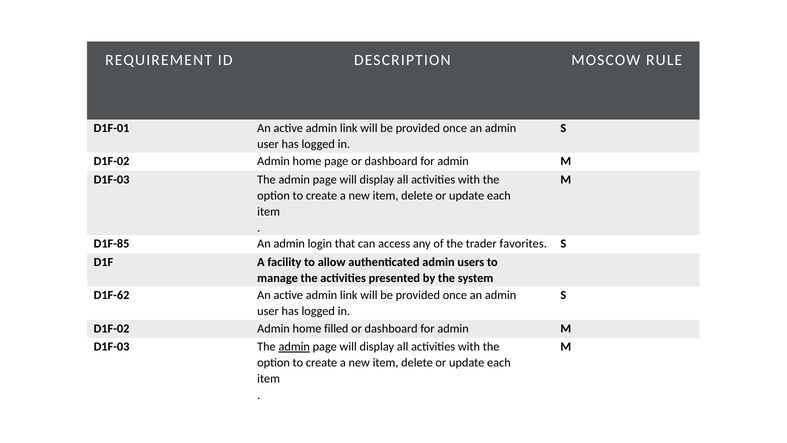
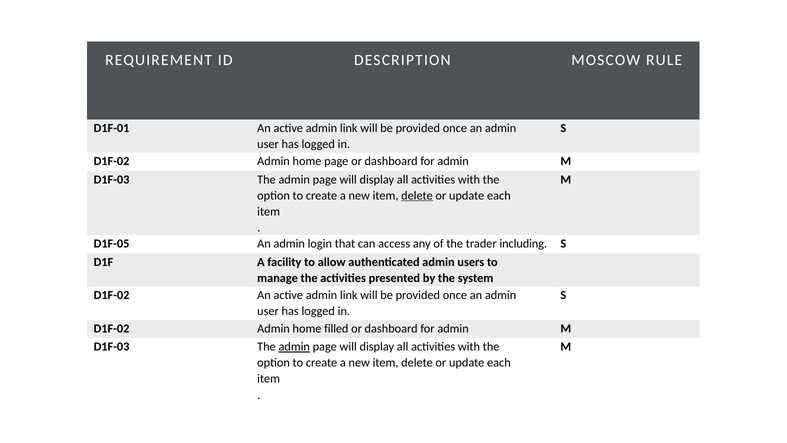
delete underline: none -> present (417, 195)
D1F-85: D1F-85 -> D1F-05 (112, 244)
favorites: favorites -> including (523, 244)
D1F-62: D1F-62 -> D1F-02 (112, 295)
